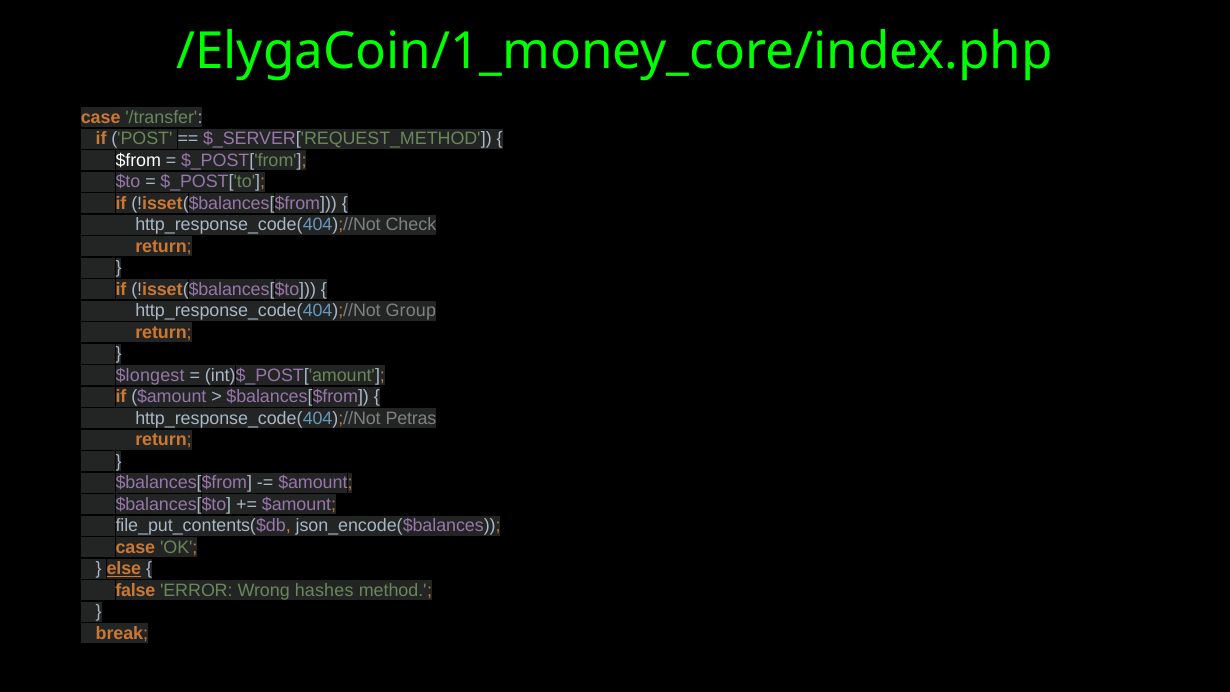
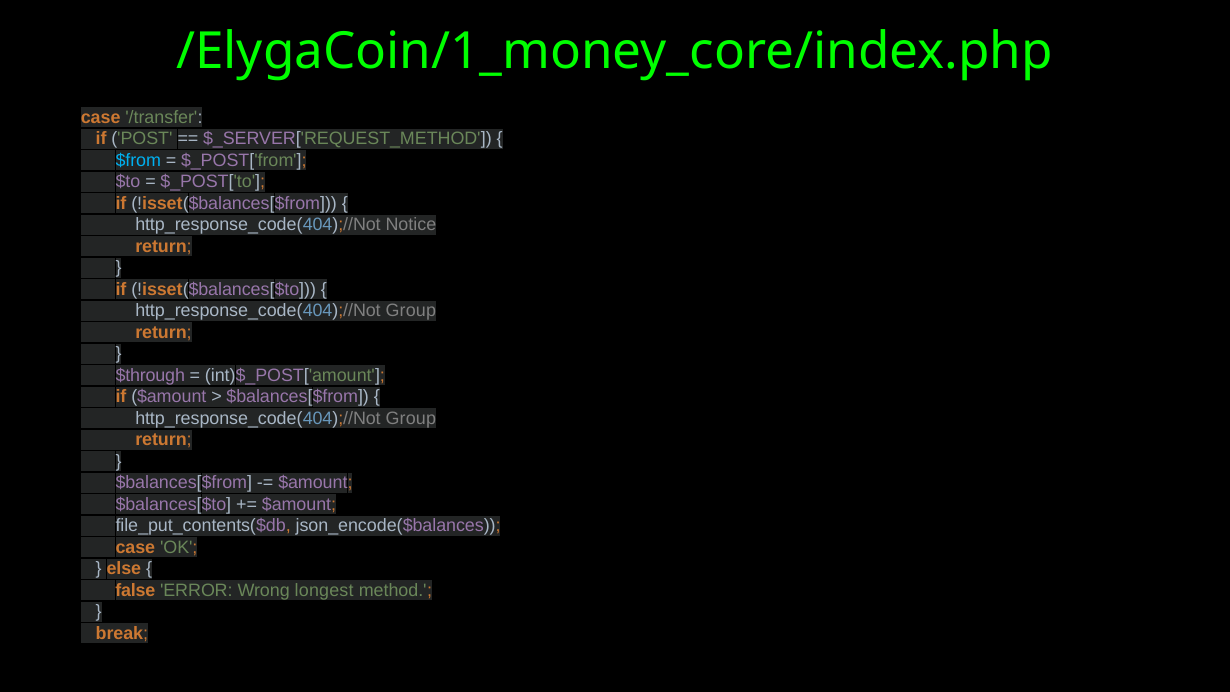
$from colour: white -> light blue (138, 160)
Check: Check -> Notice (411, 225)
$longest: $longest -> $through (150, 375)
Petras: Petras -> Group (411, 418)
else underline: present -> none (124, 569)
hashes: hashes -> longest (324, 590)
